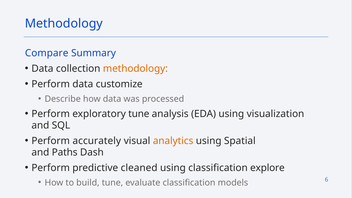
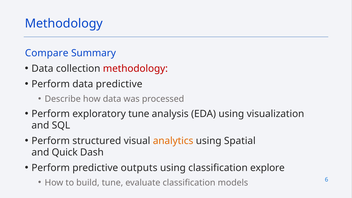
methodology colour: orange -> red (135, 69)
data customize: customize -> predictive (119, 84)
accurately: accurately -> structured (97, 141)
Paths: Paths -> Quick (65, 152)
cleaned: cleaned -> outputs (139, 168)
